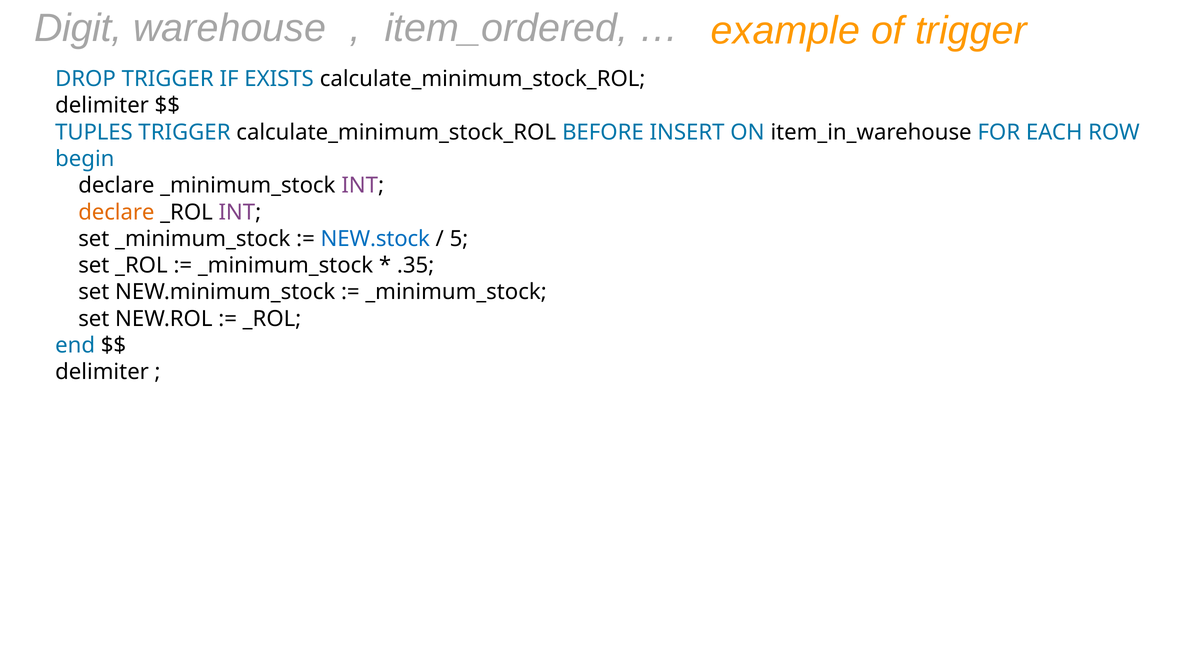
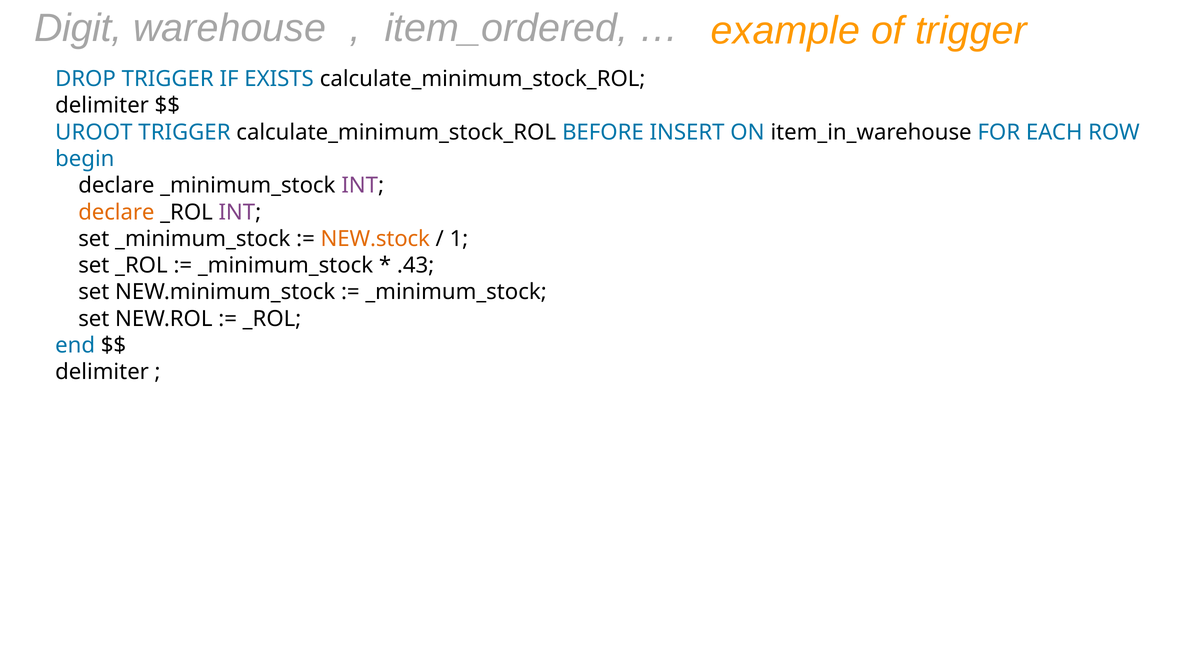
TUPLES: TUPLES -> UROOT (94, 132)
NEW.stock colour: blue -> orange (375, 239)
5: 5 -> 1 (459, 239)
.35: .35 -> .43 (416, 266)
